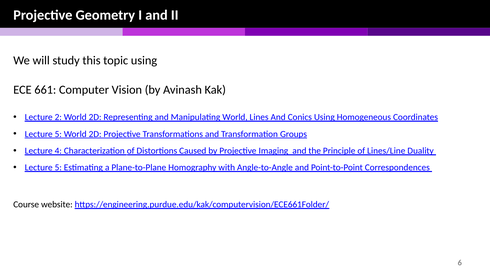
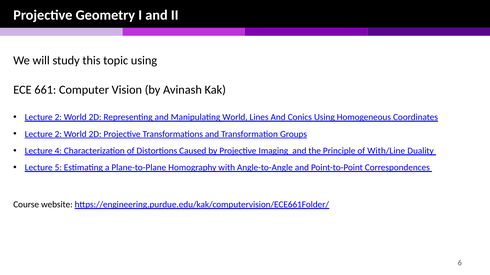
5: 5 -> 2 (58, 134)
Lines/Line: Lines/Line -> With/Line (386, 151)
